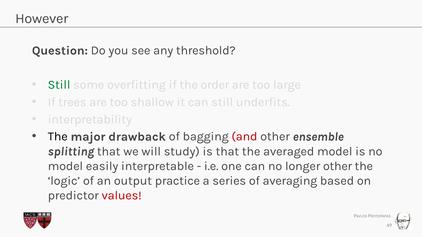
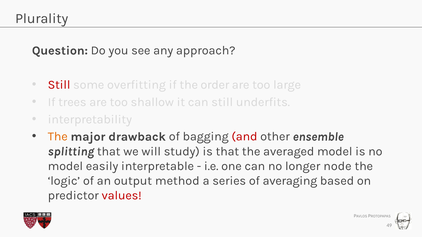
However: However -> Plurality (42, 18)
threshold: threshold -> approach (206, 51)
Still colour: green -> red (59, 85)
The colour: black -> orange (58, 137)
longer other: other -> node (337, 166)
practice: practice -> method (177, 181)
